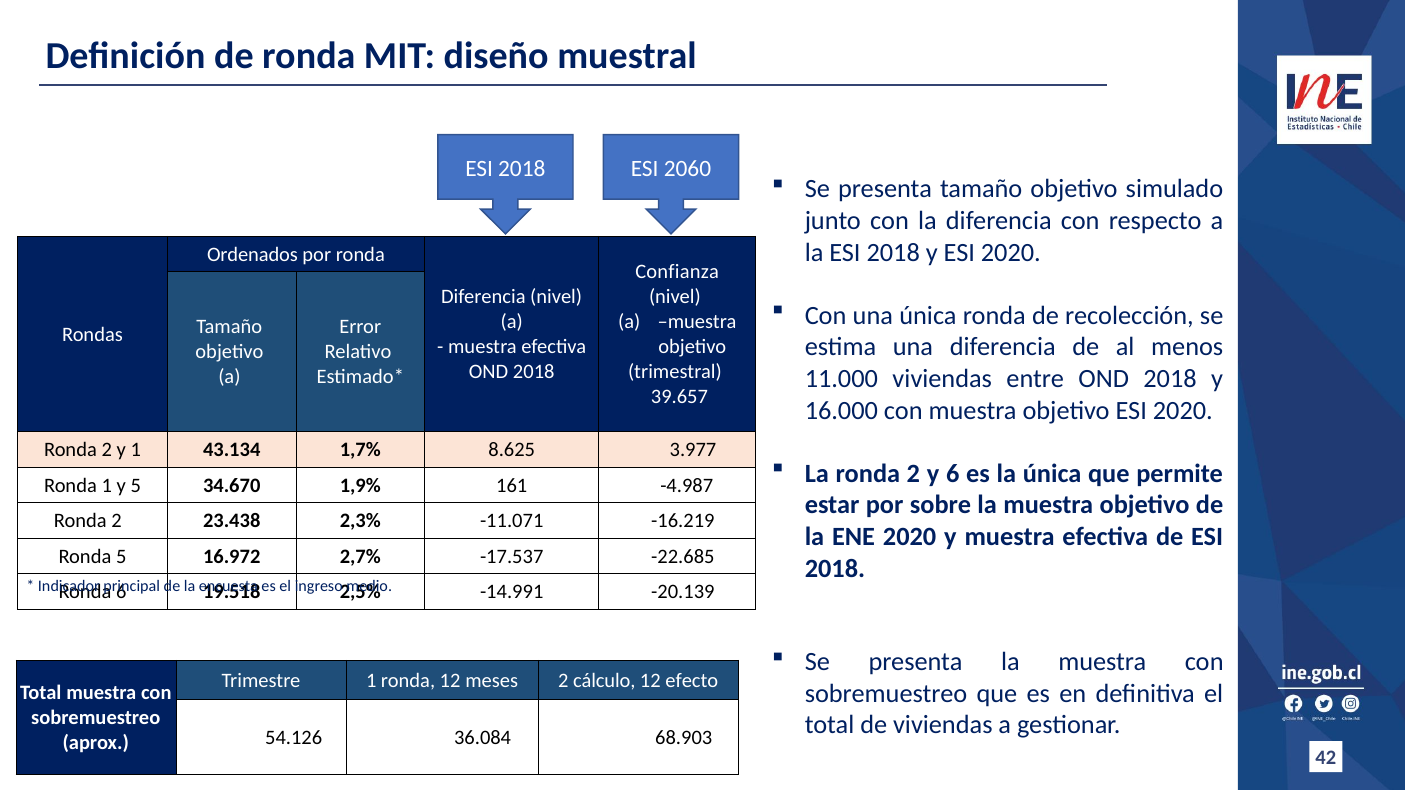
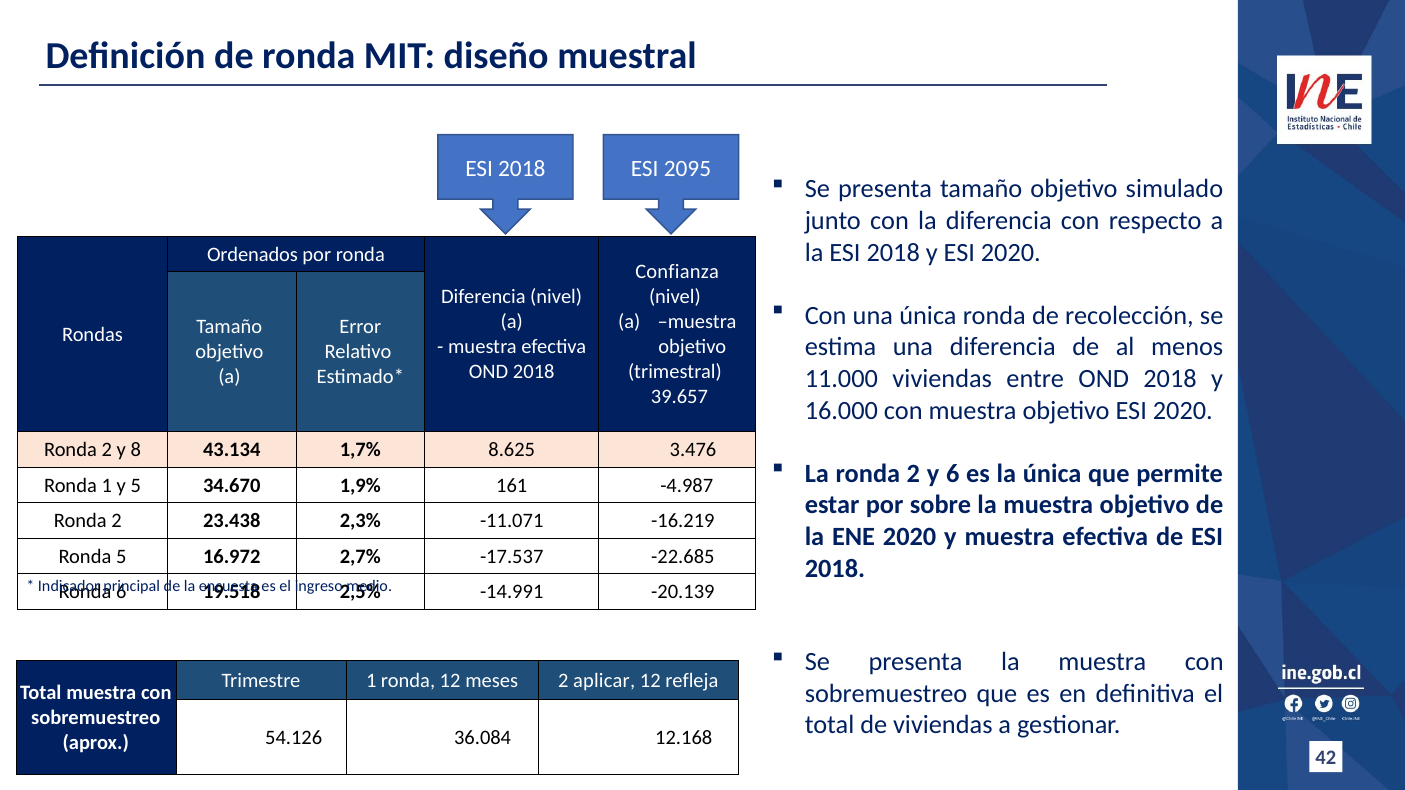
2060: 2060 -> 2095 (687, 169)
y 1: 1 -> 8 (136, 450)
3.977: 3.977 -> 3.476 (693, 450)
cálculo: cálculo -> aplicar (604, 681)
efecto: efecto -> refleja (692, 681)
68.903: 68.903 -> 12.168 (684, 738)
